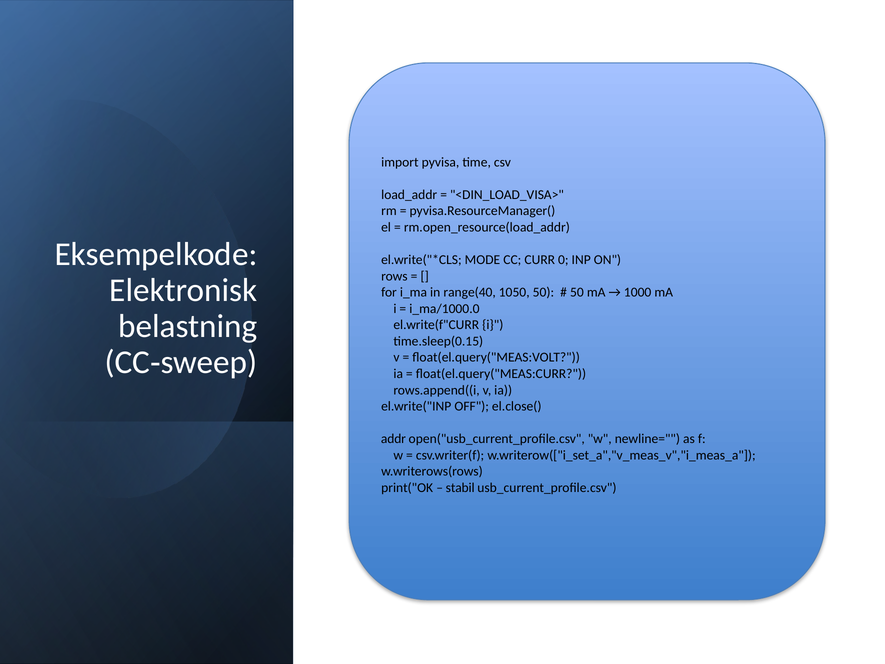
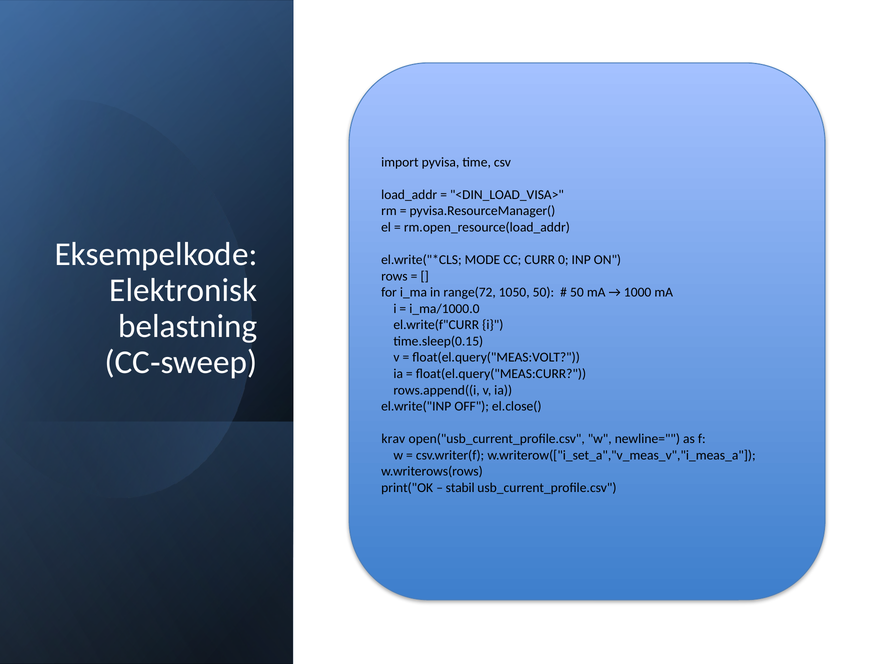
range(40: range(40 -> range(72 (470, 292)
addr: addr -> krav (393, 439)
